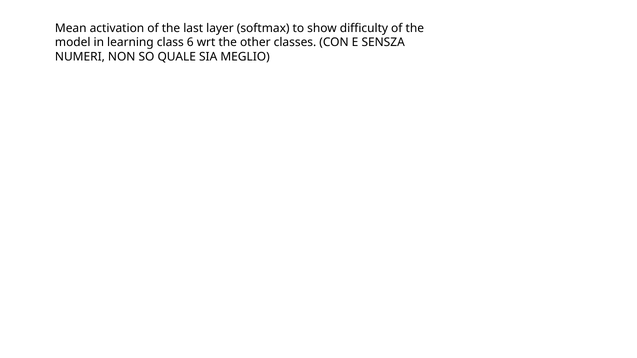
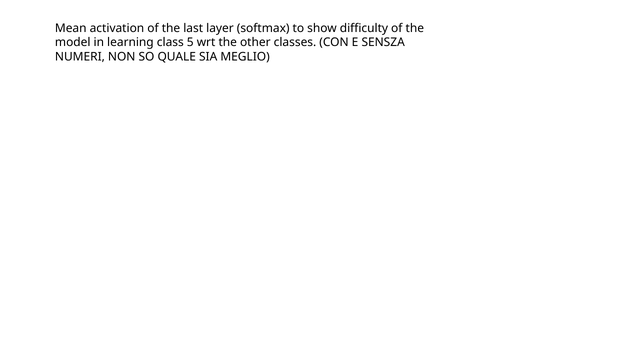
6: 6 -> 5 (190, 42)
